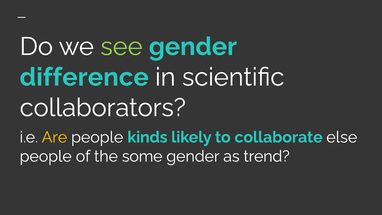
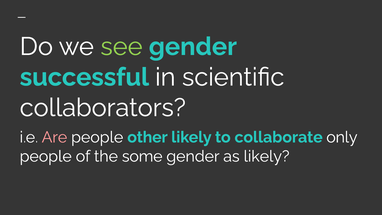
difference: difference -> successful (84, 77)
Are colour: yellow -> pink (54, 137)
kinds: kinds -> other (147, 137)
else: else -> only (342, 137)
as trend: trend -> likely (267, 156)
